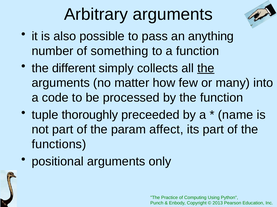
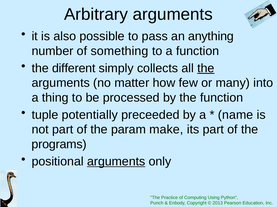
code: code -> thing (55, 98)
thoroughly: thoroughly -> potentially (90, 115)
affect: affect -> make (166, 130)
functions: functions -> programs (59, 145)
arguments underline: none -> present (116, 162)
